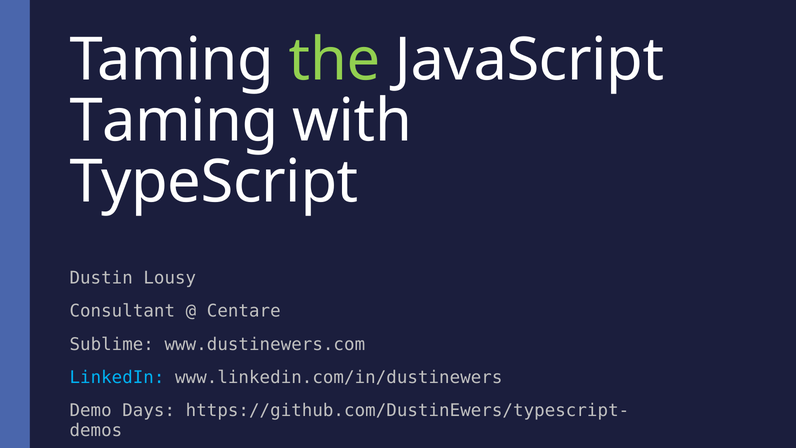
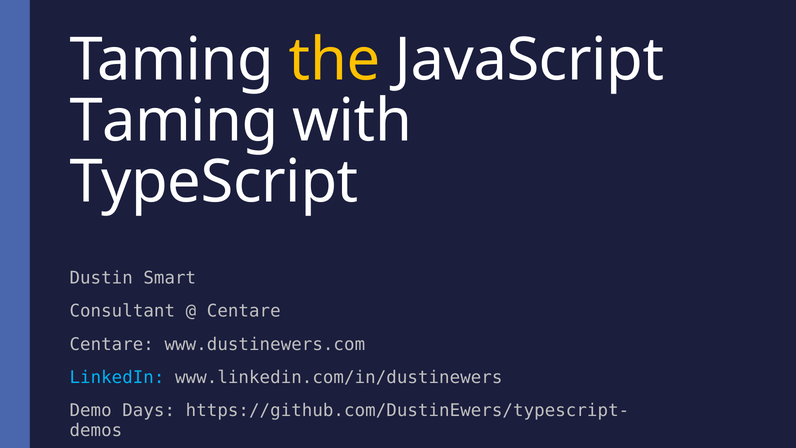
the colour: light green -> yellow (335, 60)
Lousy: Lousy -> Smart (170, 278)
Sublime: Sublime -> Centare (112, 344)
